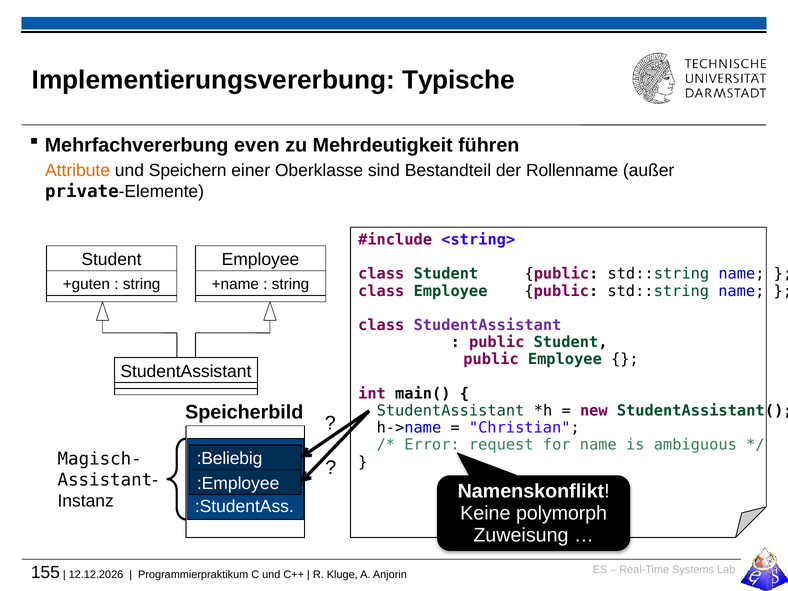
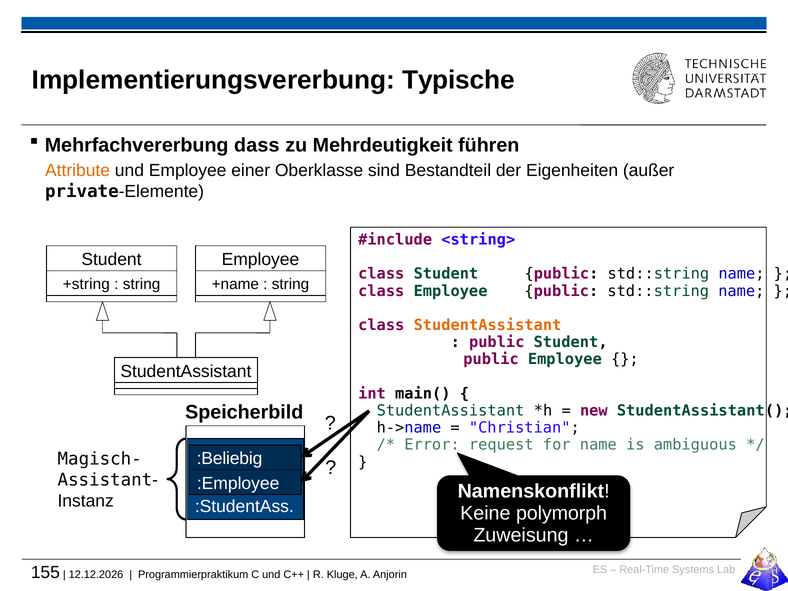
even: even -> dass (257, 145)
und Speichern: Speichern -> Employee (188, 171)
Rollenname: Rollenname -> Eigenheiten (572, 171)
+guten: +guten -> +string (86, 284)
StudentAssistant colour: purple -> orange (488, 325)
